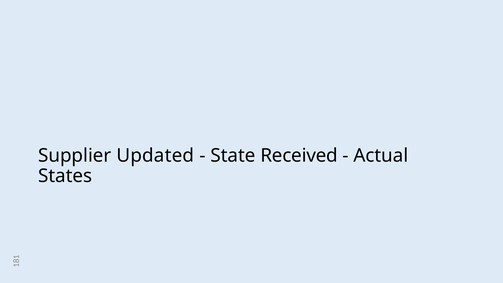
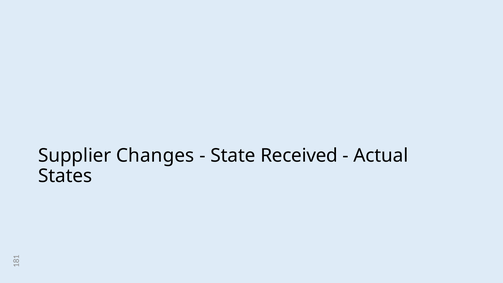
Updated: Updated -> Changes (155, 156)
